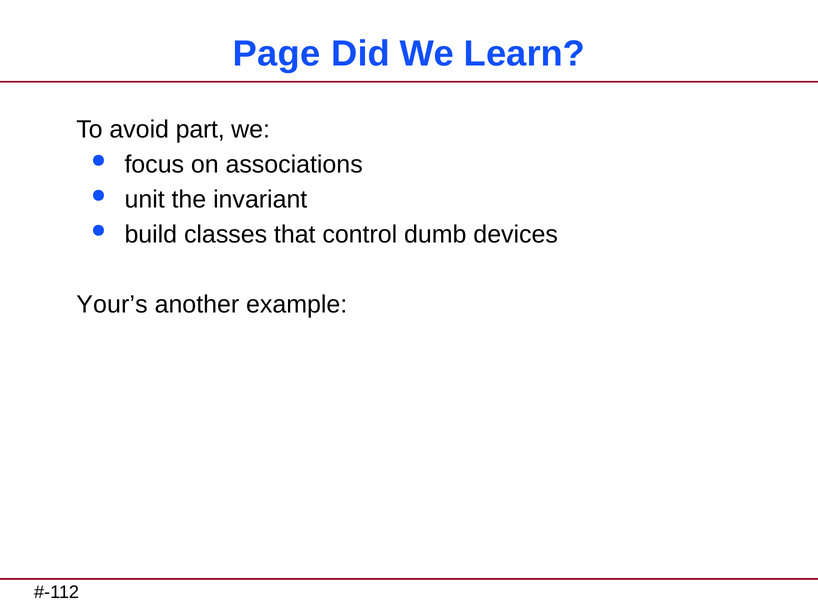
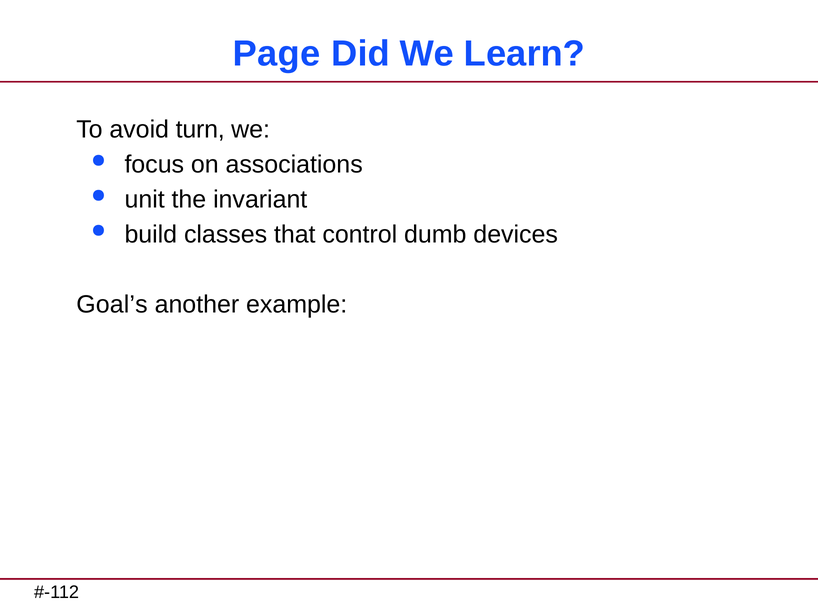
part: part -> turn (200, 130)
Your’s: Your’s -> Goal’s (112, 305)
